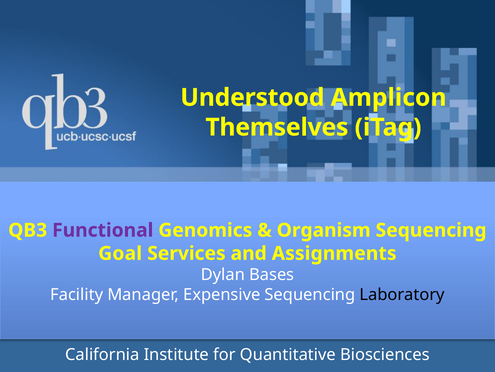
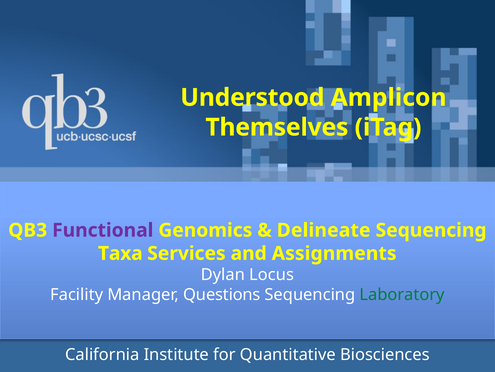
Organism: Organism -> Delineate (324, 230)
Goal: Goal -> Taxa (120, 253)
Bases: Bases -> Locus (272, 274)
Expensive: Expensive -> Questions (222, 294)
Laboratory colour: black -> green (402, 294)
